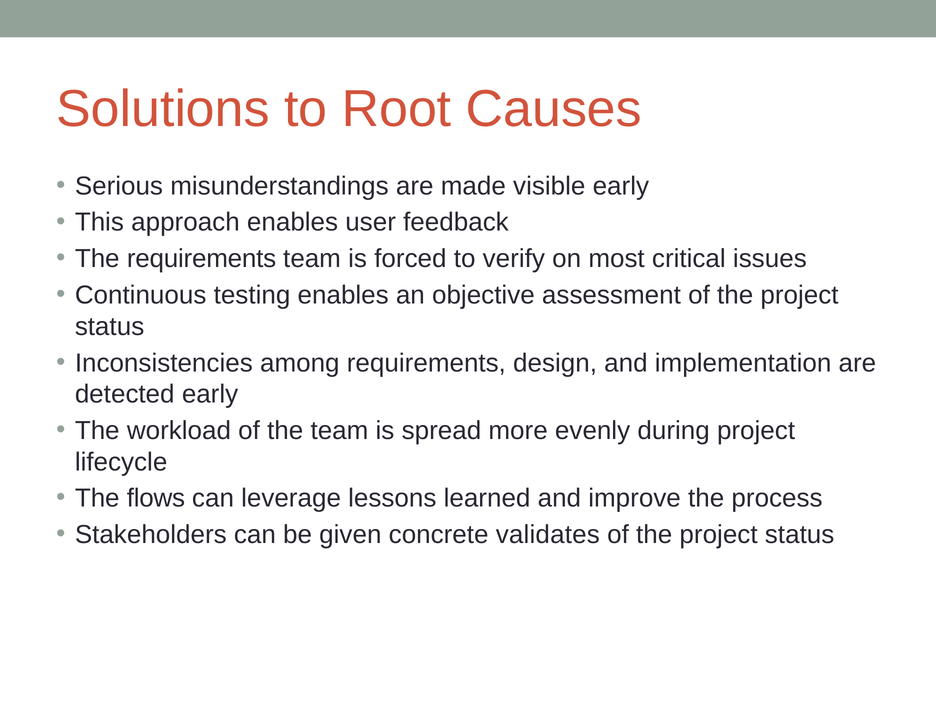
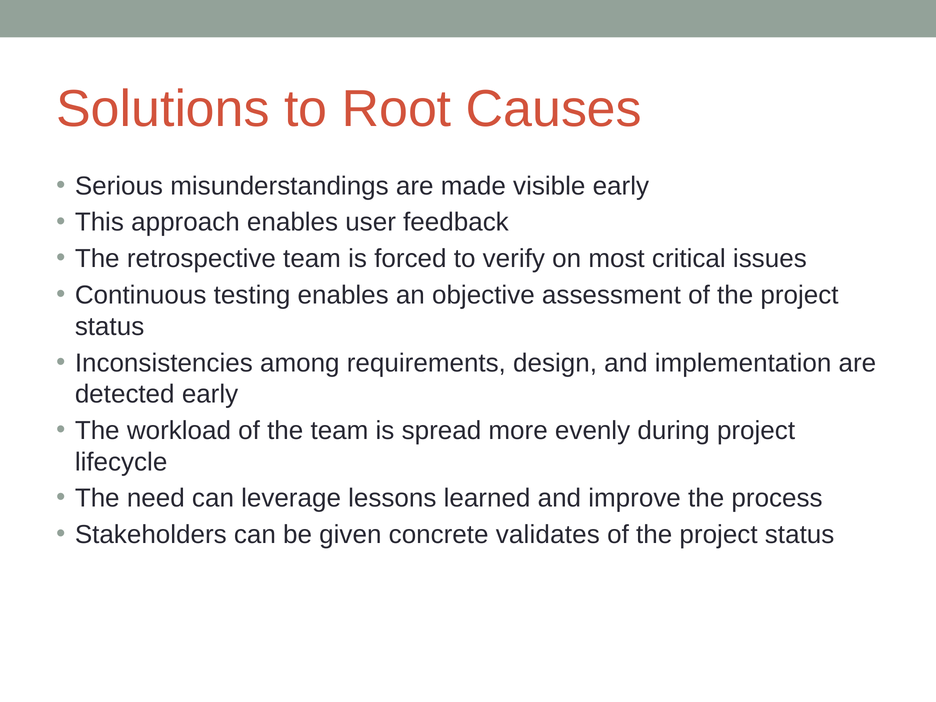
The requirements: requirements -> retrospective (201, 259)
flows: flows -> need (156, 498)
